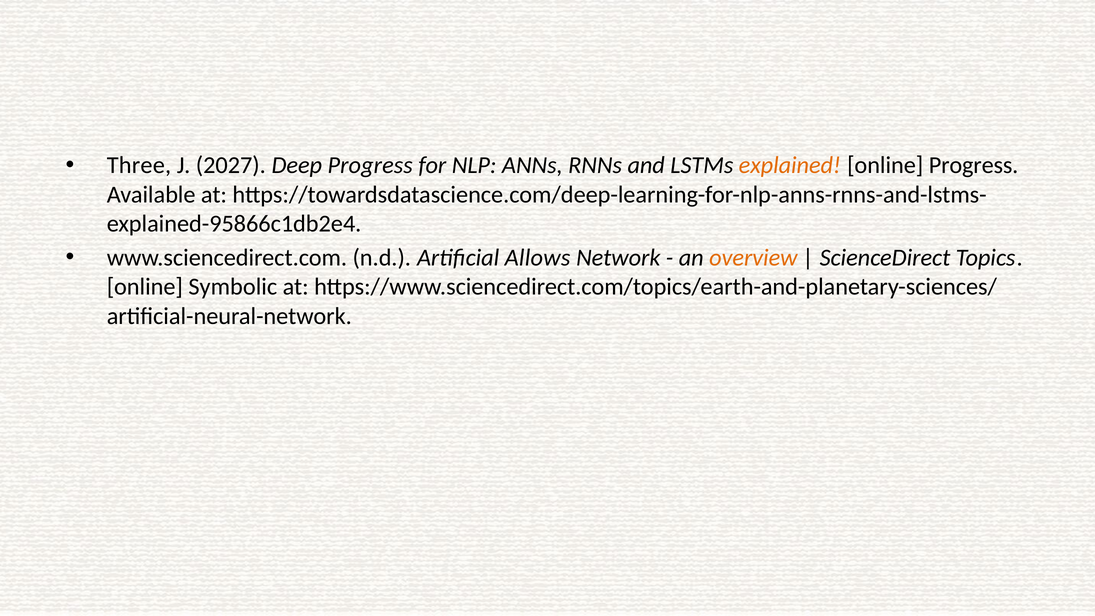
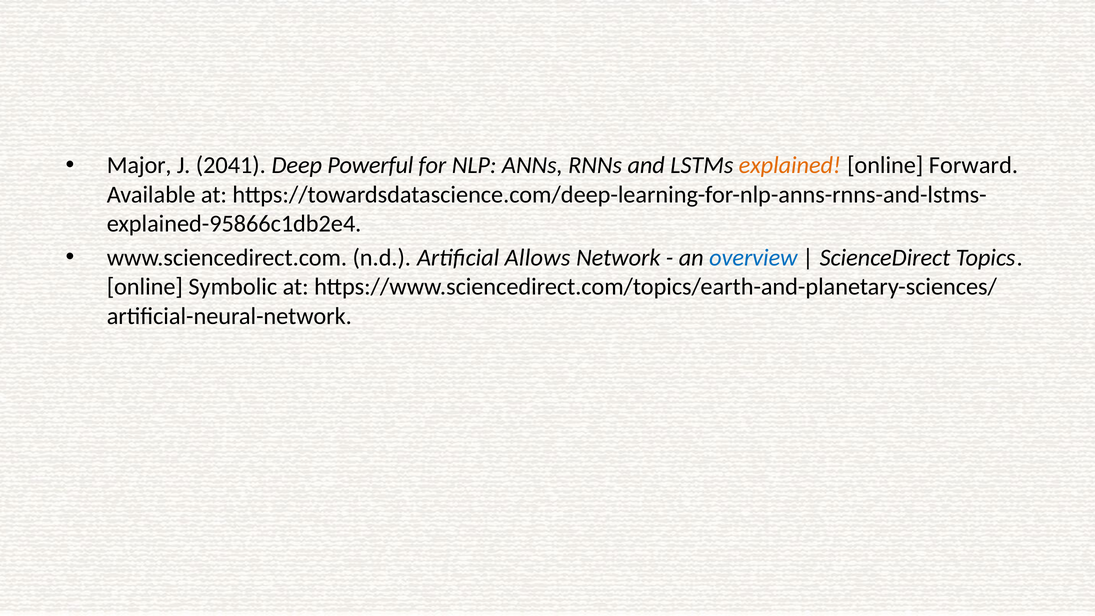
Three: Three -> Major (139, 165)
2027: 2027 -> 2041 (231, 165)
Deep Progress: Progress -> Powerful (370, 165)
online Progress: Progress -> Forward (973, 165)
overview colour: orange -> blue (753, 258)
